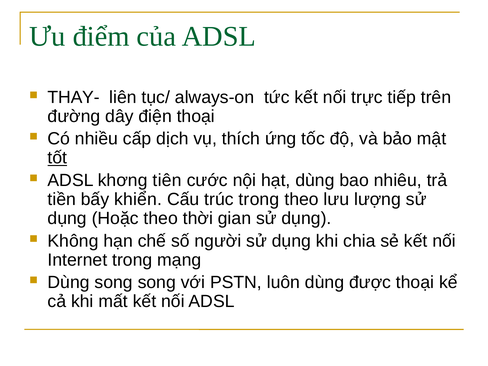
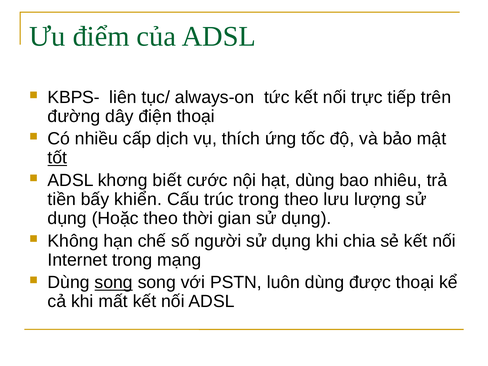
THAY-: THAY- -> KBPS- (74, 97)
tiên: tiên -> biết (167, 180)
song underline: none -> present (114, 282)
